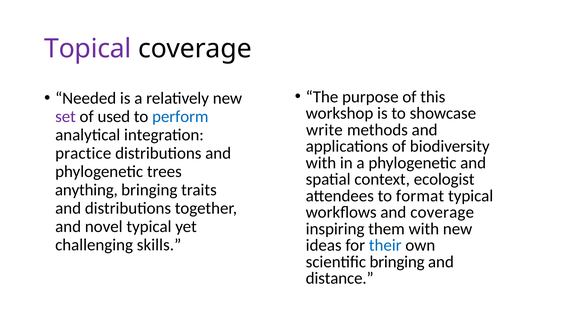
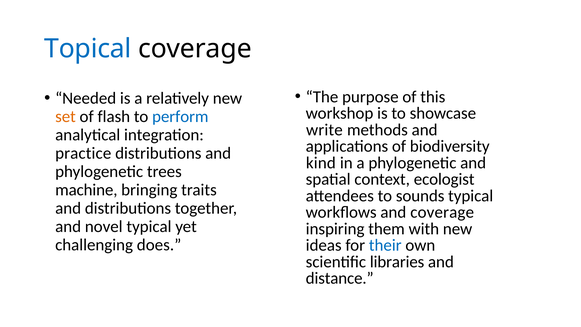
Topical colour: purple -> blue (88, 49)
set colour: purple -> orange (65, 117)
used: used -> flash (114, 117)
with: with -> kind (321, 163)
anything: anything -> machine (86, 190)
format: format -> sounds (420, 196)
skills: skills -> does (159, 245)
scientific bringing: bringing -> libraries (397, 262)
